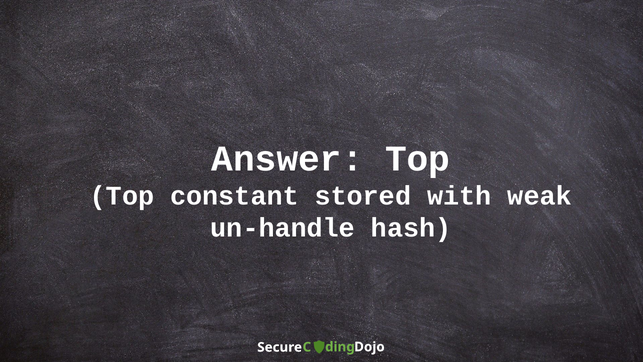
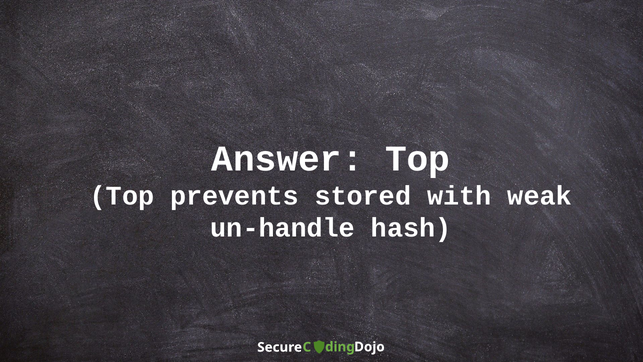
constant: constant -> prevents (234, 196)
